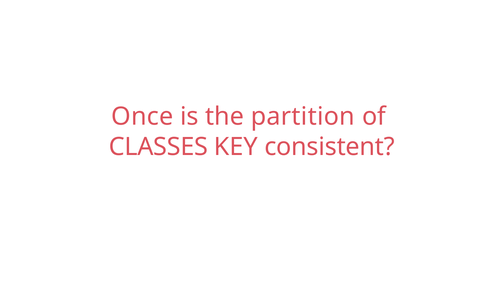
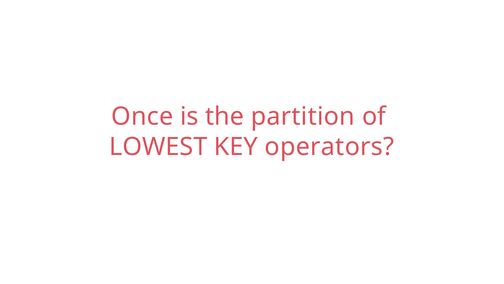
CLASSES: CLASSES -> LOWEST (158, 147)
consistent: consistent -> operators (329, 147)
